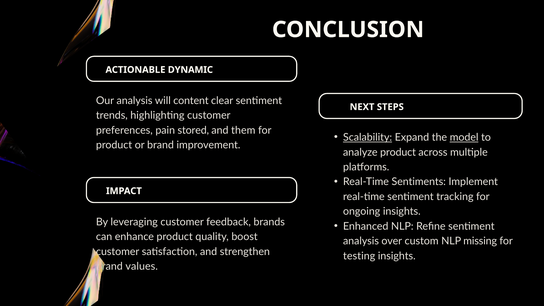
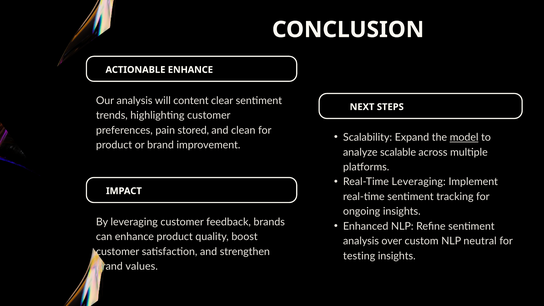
DYNAMIC: DYNAMIC -> ENHANCE (190, 70)
them: them -> clean (243, 130)
Scalability underline: present -> none (368, 137)
analyze product: product -> scalable (398, 152)
Real-Time Sentiments: Sentiments -> Leveraging (419, 182)
missing: missing -> neutral (480, 241)
